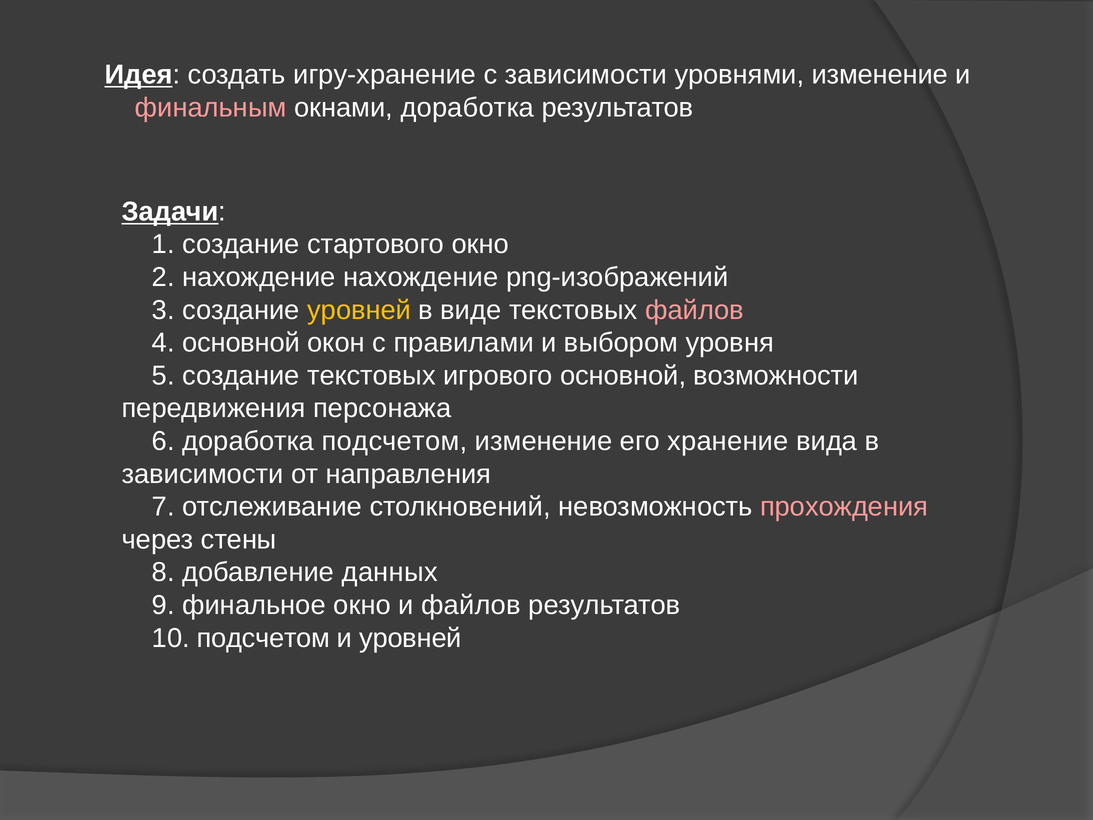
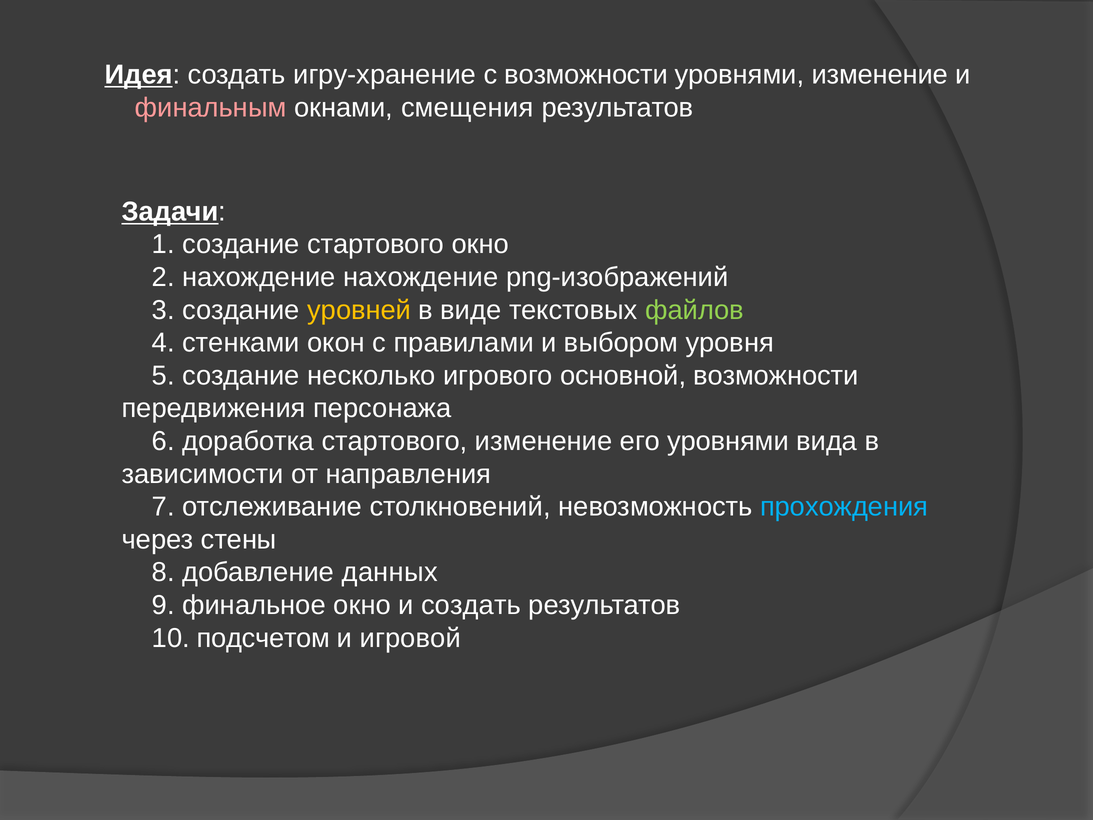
с зависимости: зависимости -> возможности (586, 75)
окнами доработка: доработка -> смещения (467, 108)
файлов colour: pink -> light green (694, 310)
4 основной: основной -> стенками (241, 343)
создание текстовых: текстовых -> несколько (371, 375)
доработка подсчетом: подсчетом -> стартового (395, 441)
его хранение: хранение -> уровнями (728, 441)
прохождения colour: pink -> light blue (844, 507)
и файлов: файлов -> создать (471, 605)
и уровней: уровней -> игровой (410, 638)
